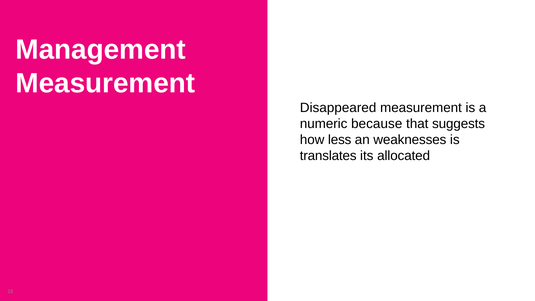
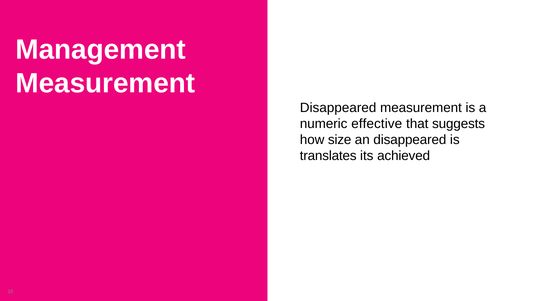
because: because -> effective (377, 124)
less: less -> size (340, 140)
an weaknesses: weaknesses -> disappeared (410, 140)
allocated: allocated -> achieved (404, 156)
